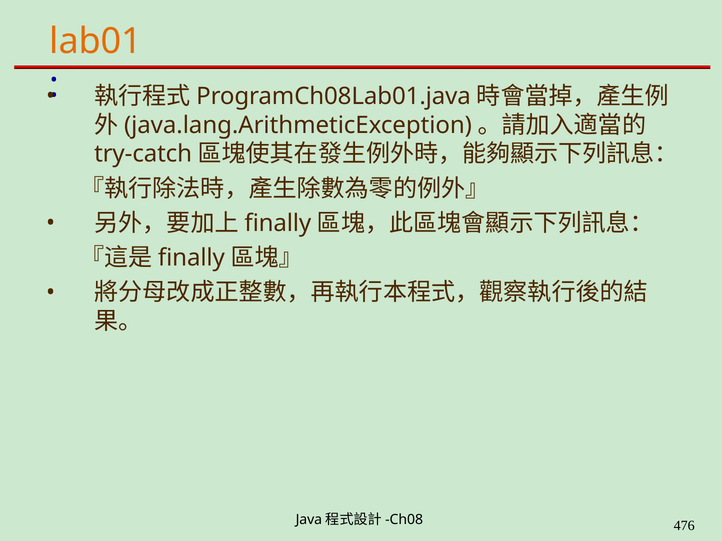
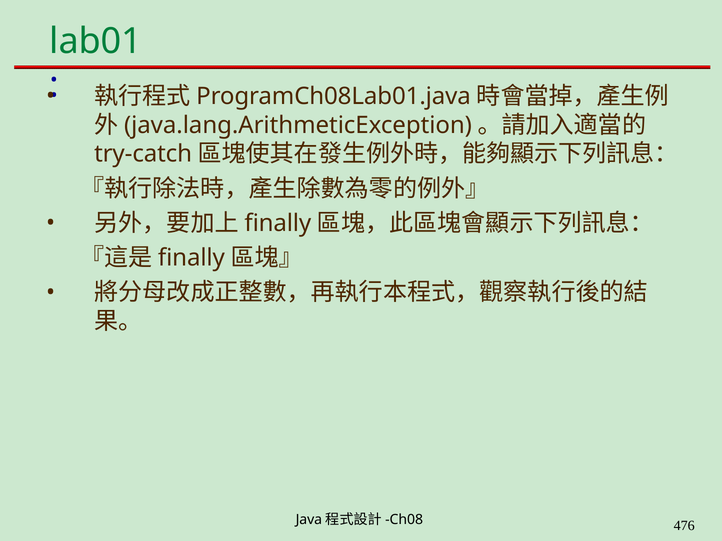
lab01 colour: orange -> green (96, 41)
